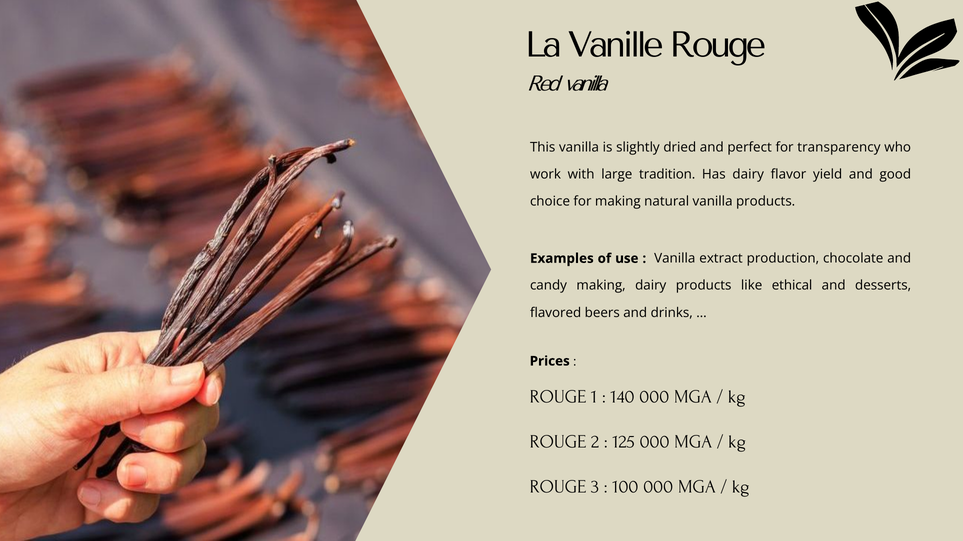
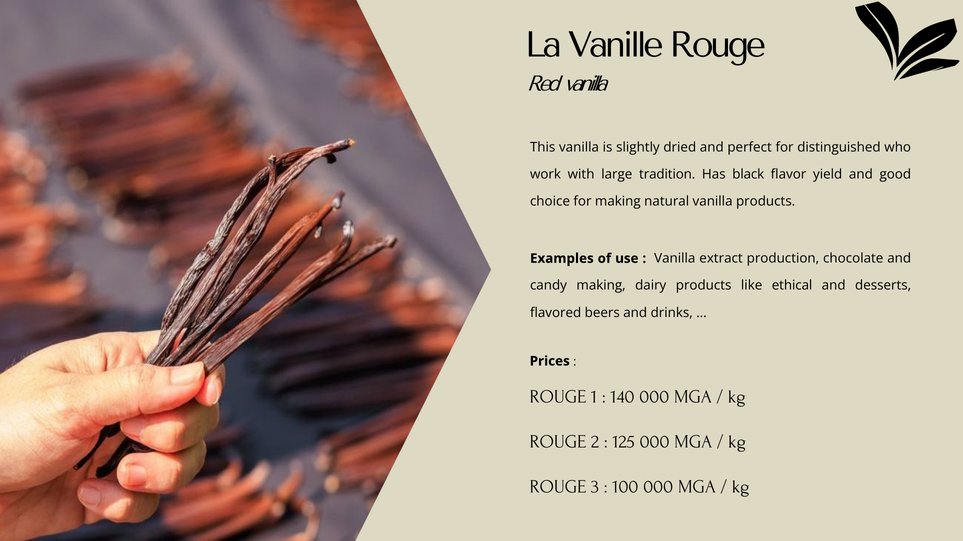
transparency: transparency -> distinguished (839, 147)
Has dairy: dairy -> black (748, 175)
